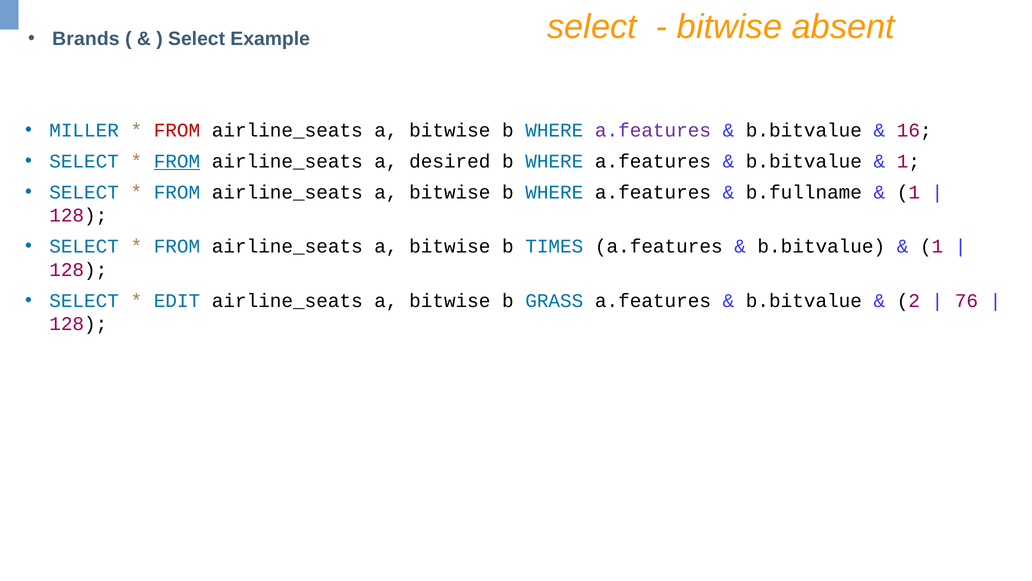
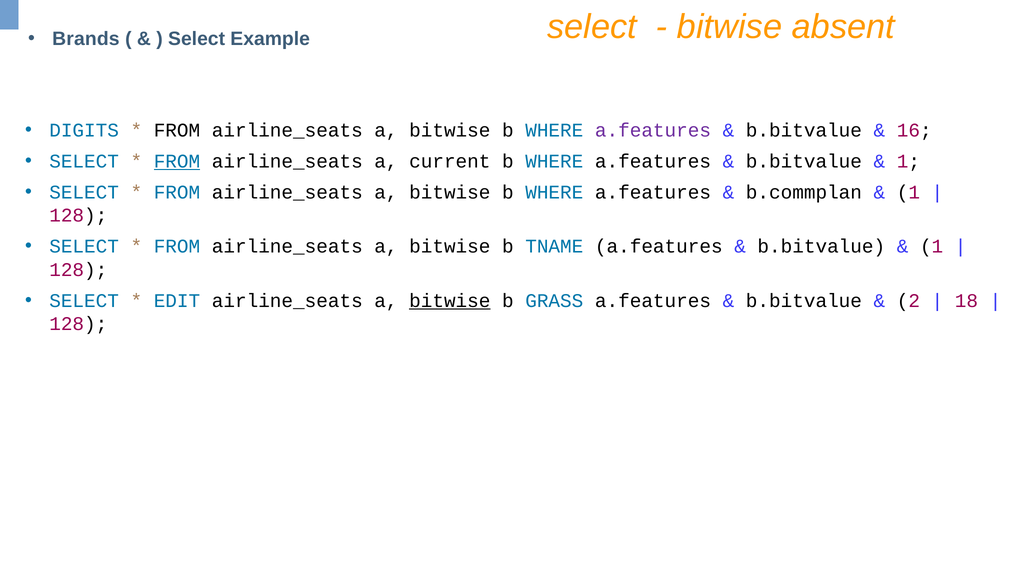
MILLER: MILLER -> DIGITS (84, 130)
FROM colour: red -> black (177, 130)
desired: desired -> current (450, 161)
b.fullname: b.fullname -> b.commplan (804, 192)
TIMES: TIMES -> TNAME (554, 246)
bitwise underline: none -> present (450, 300)
76: 76 -> 18 (966, 300)
